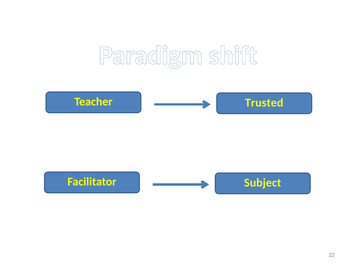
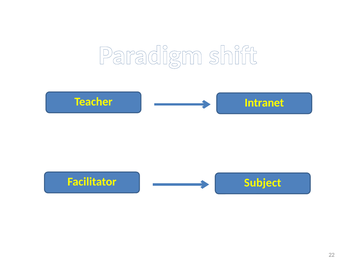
Trusted: Trusted -> Intranet (264, 103)
